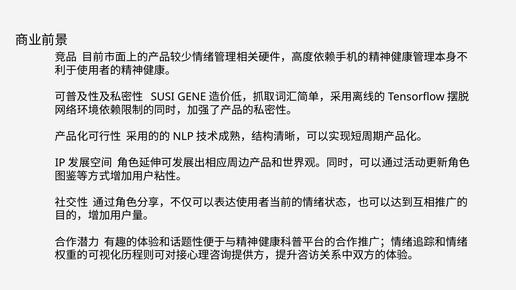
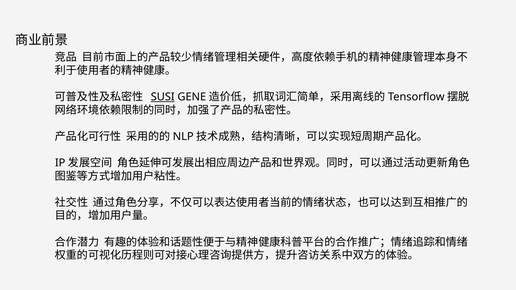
SUSI underline: none -> present (163, 97)
